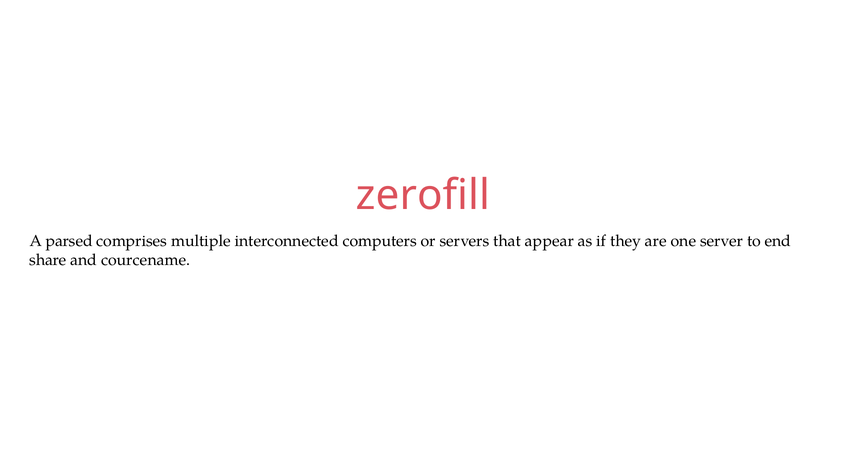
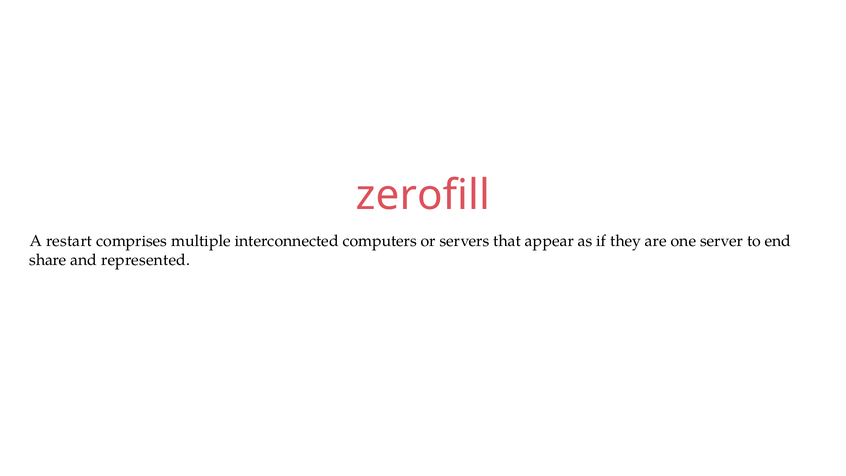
parsed: parsed -> restart (69, 241)
courcename: courcename -> represented (146, 260)
